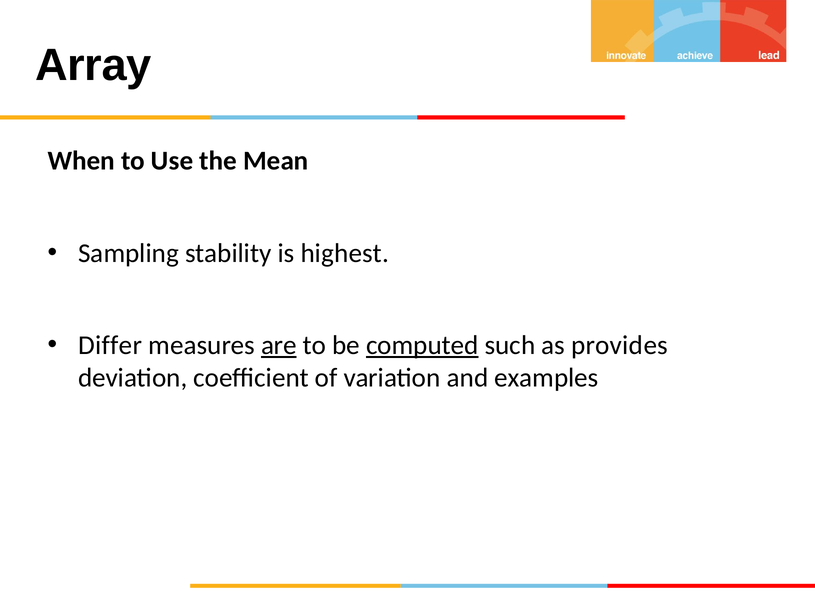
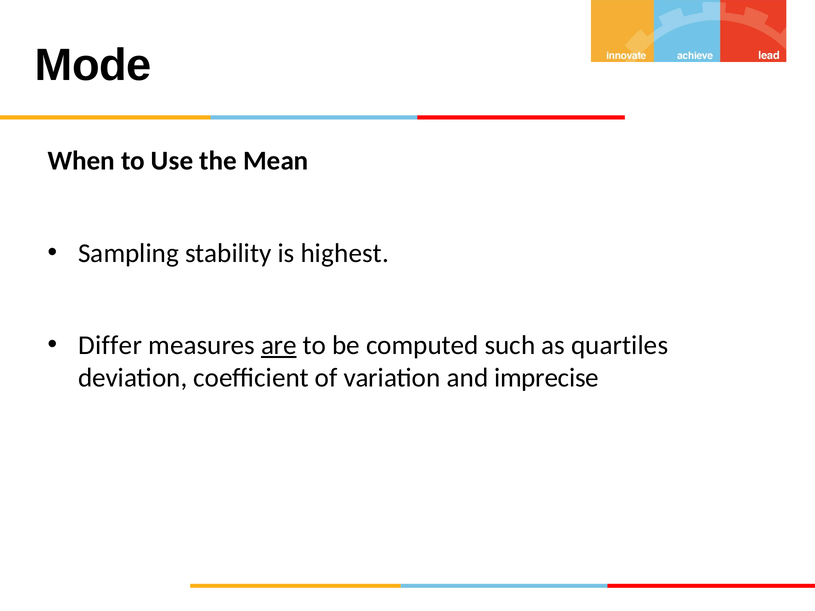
Array: Array -> Mode (93, 66)
computed underline: present -> none (422, 346)
provides: provides -> quartiles (620, 346)
examples: examples -> imprecise (546, 378)
